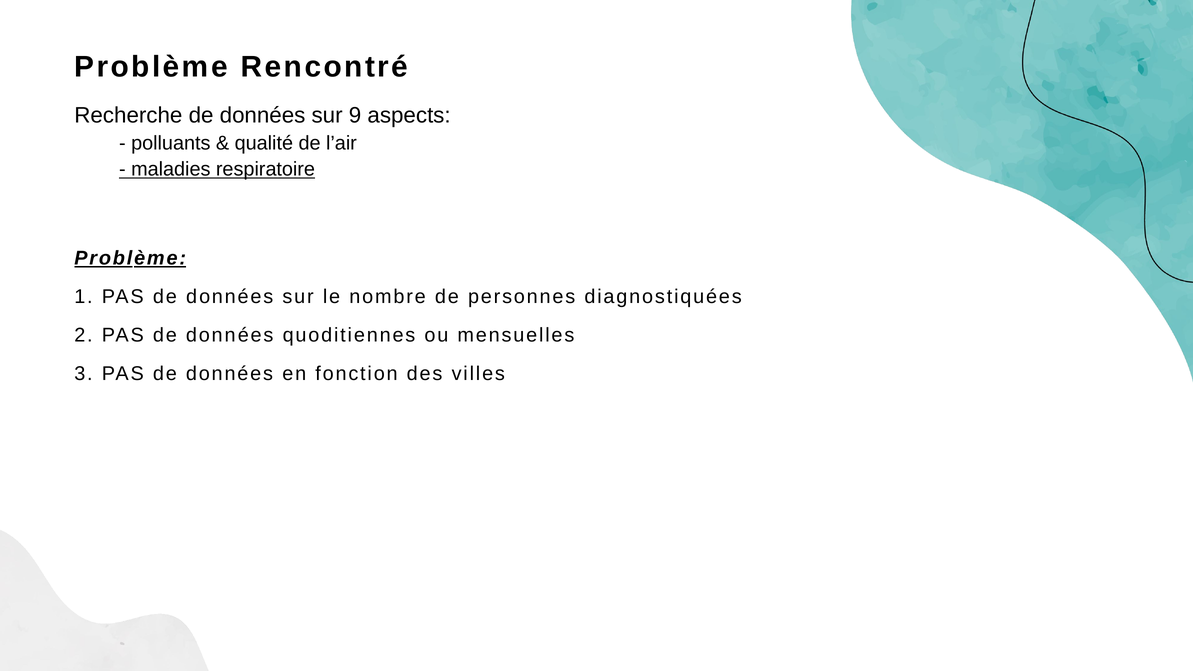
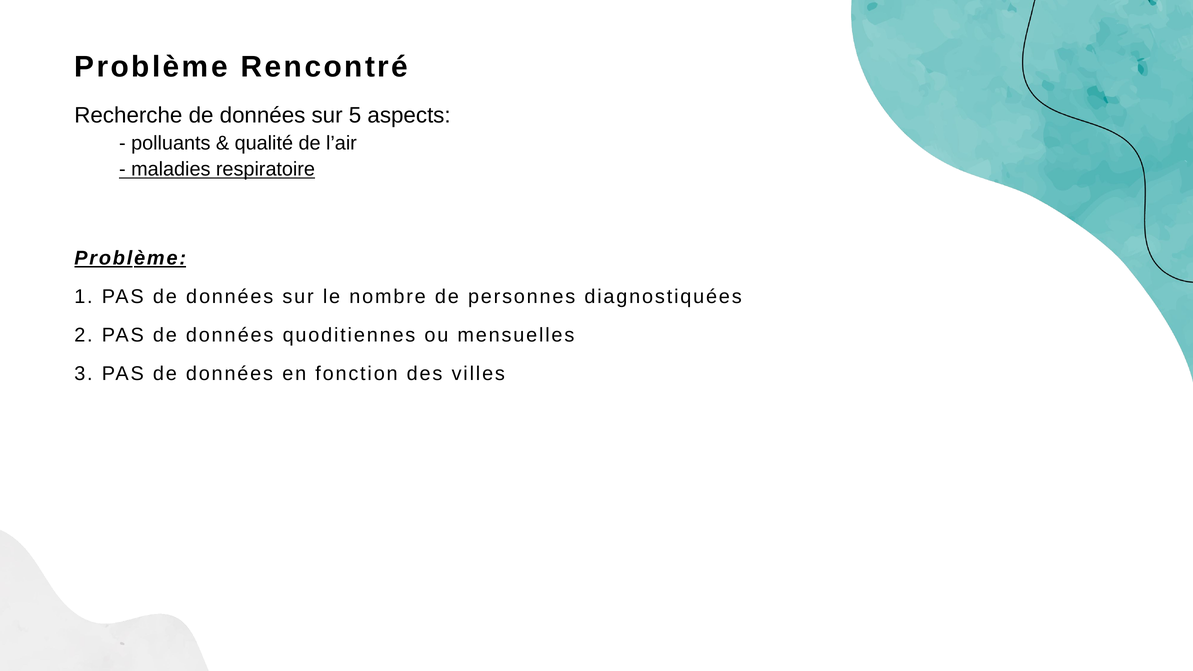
9: 9 -> 5 (355, 115)
